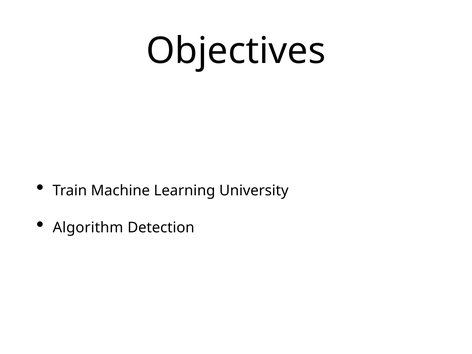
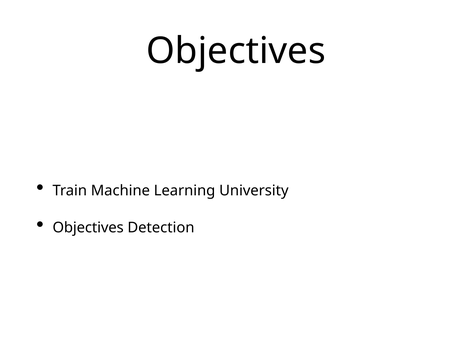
Algorithm: Algorithm -> Objectives (88, 228)
